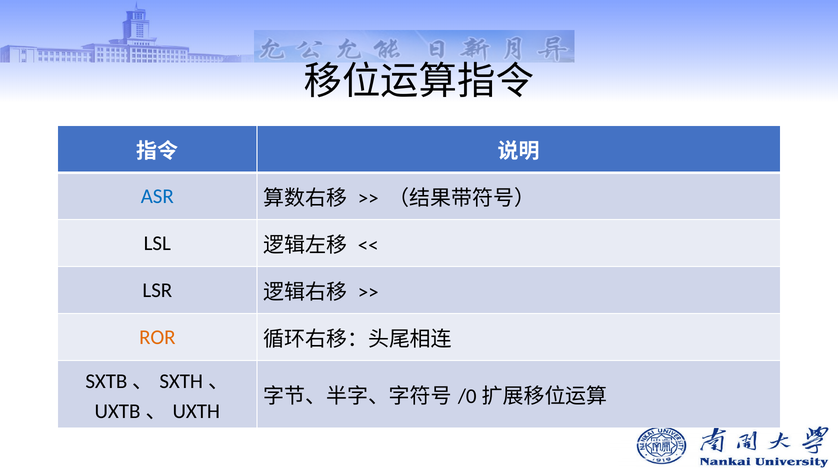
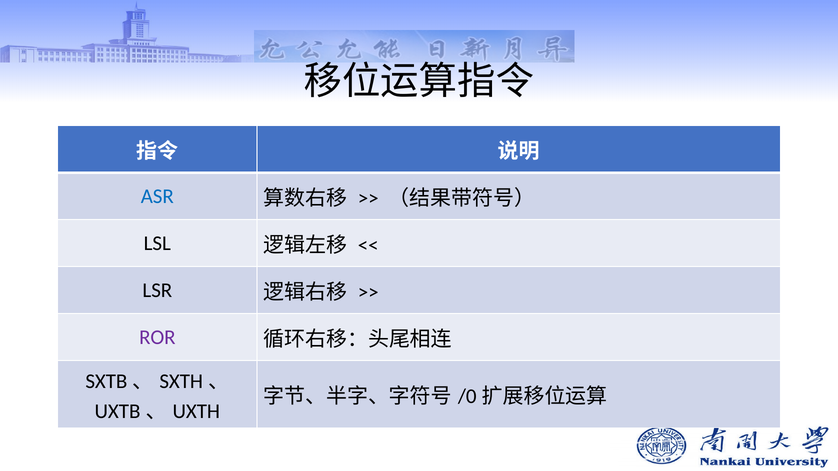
ROR colour: orange -> purple (157, 338)
